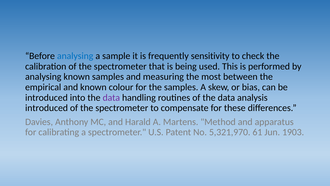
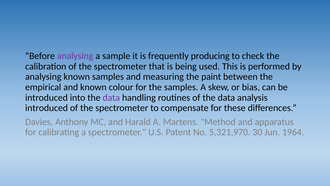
analysing colour: blue -> purple (75, 56)
sensitivity: sensitivity -> producing (210, 56)
most: most -> paint (211, 77)
61: 61 -> 30 (257, 132)
1903: 1903 -> 1964 (293, 132)
